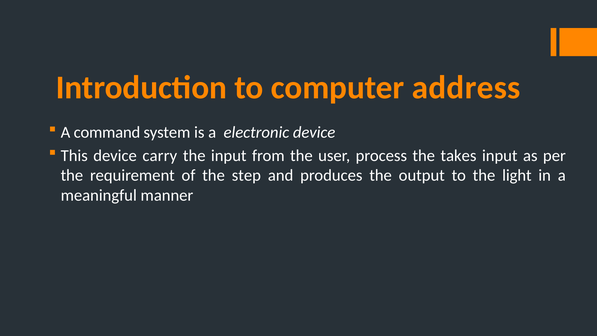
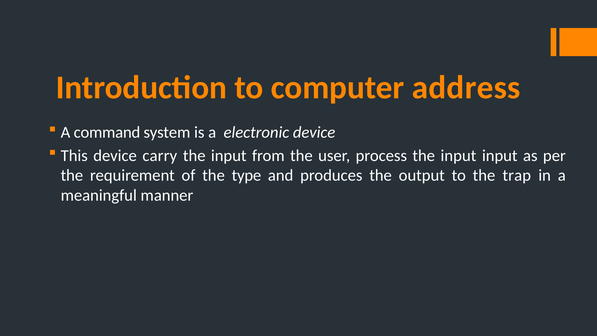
process the takes: takes -> input (458, 155)
step: step -> type (246, 175)
light: light -> trap (517, 175)
